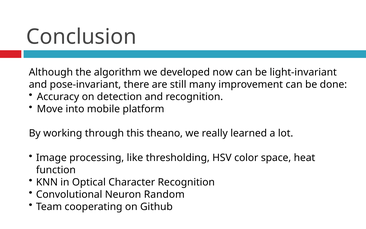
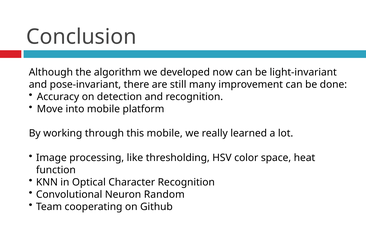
this theano: theano -> mobile (165, 133)
